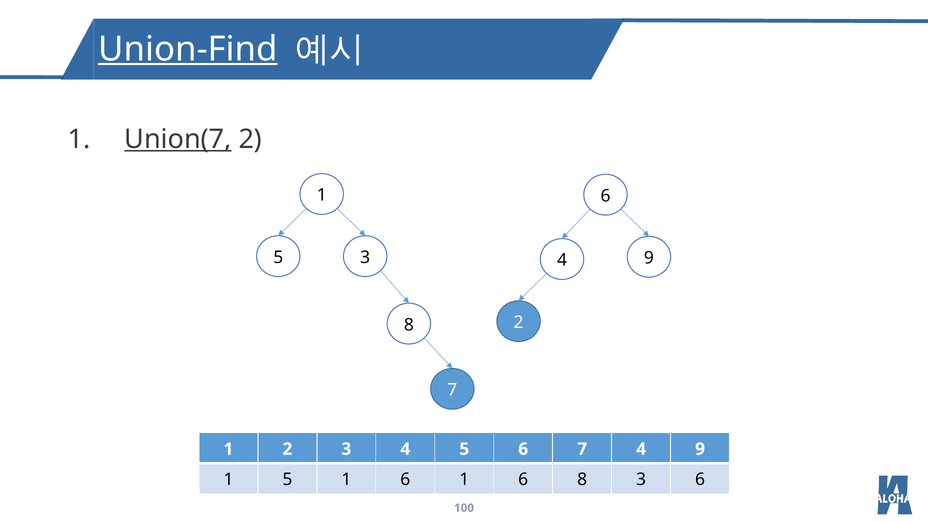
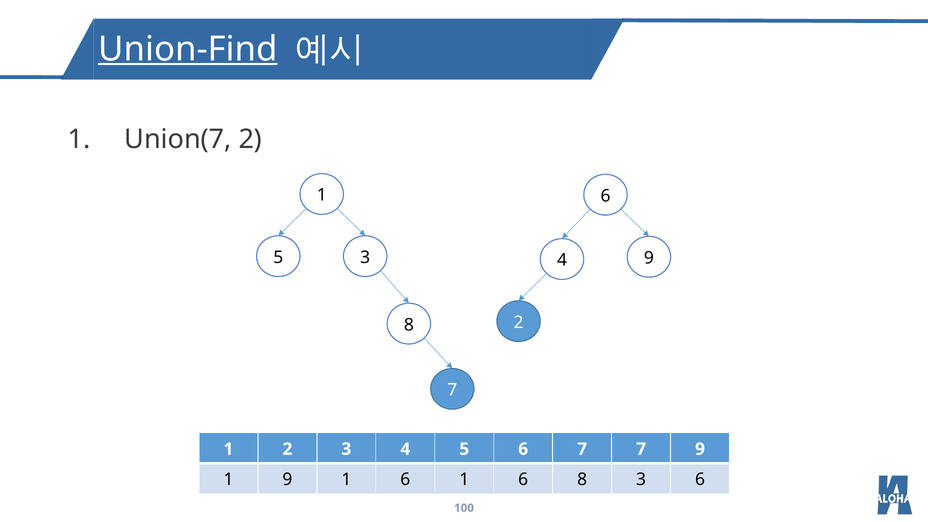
Union(7 underline: present -> none (178, 139)
7 4: 4 -> 7 (641, 449)
1 5: 5 -> 9 (287, 480)
